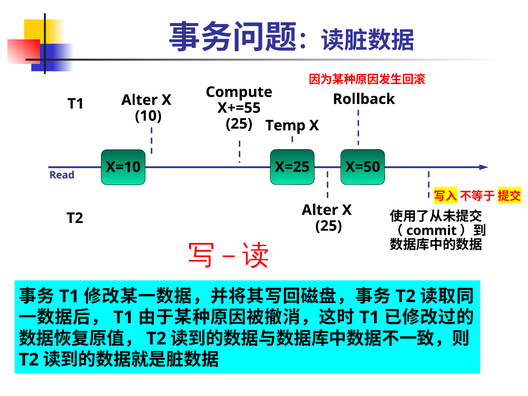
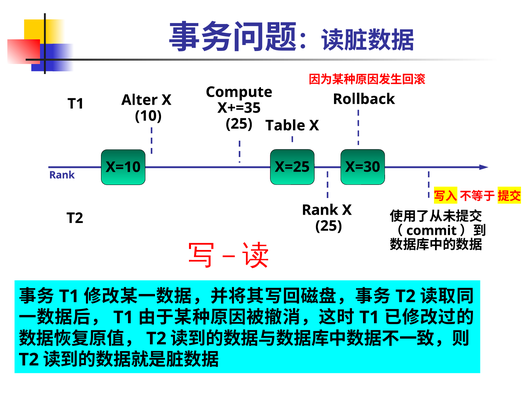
X+=55: X+=55 -> X+=35 (239, 108)
Temp: Temp -> Table (285, 126)
X=50: X=50 -> X=30 (363, 167)
Read: Read -> Rank (62, 175)
Alter: Alter -> Rank (320, 210)
